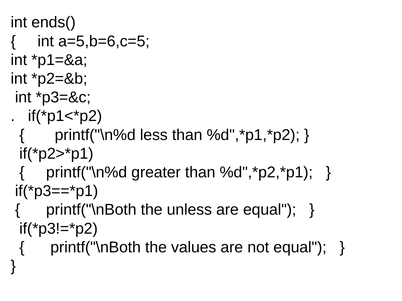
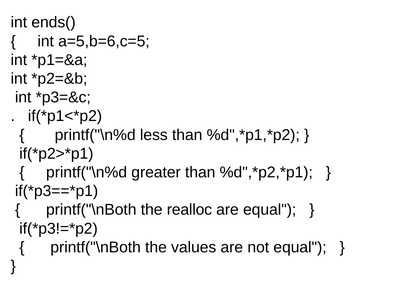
unless: unless -> realloc (189, 210)
